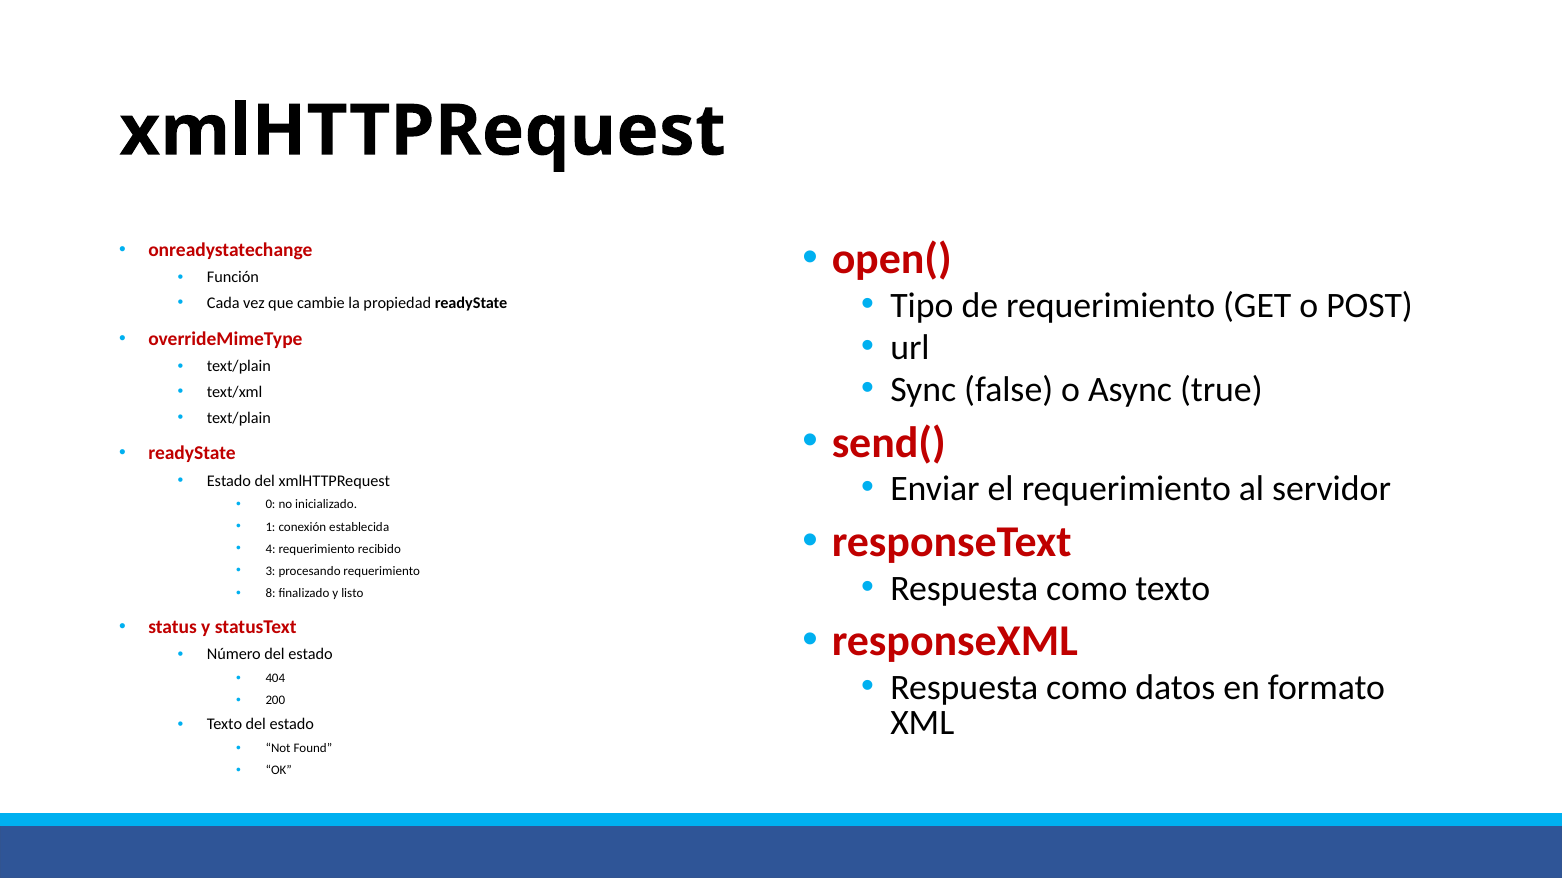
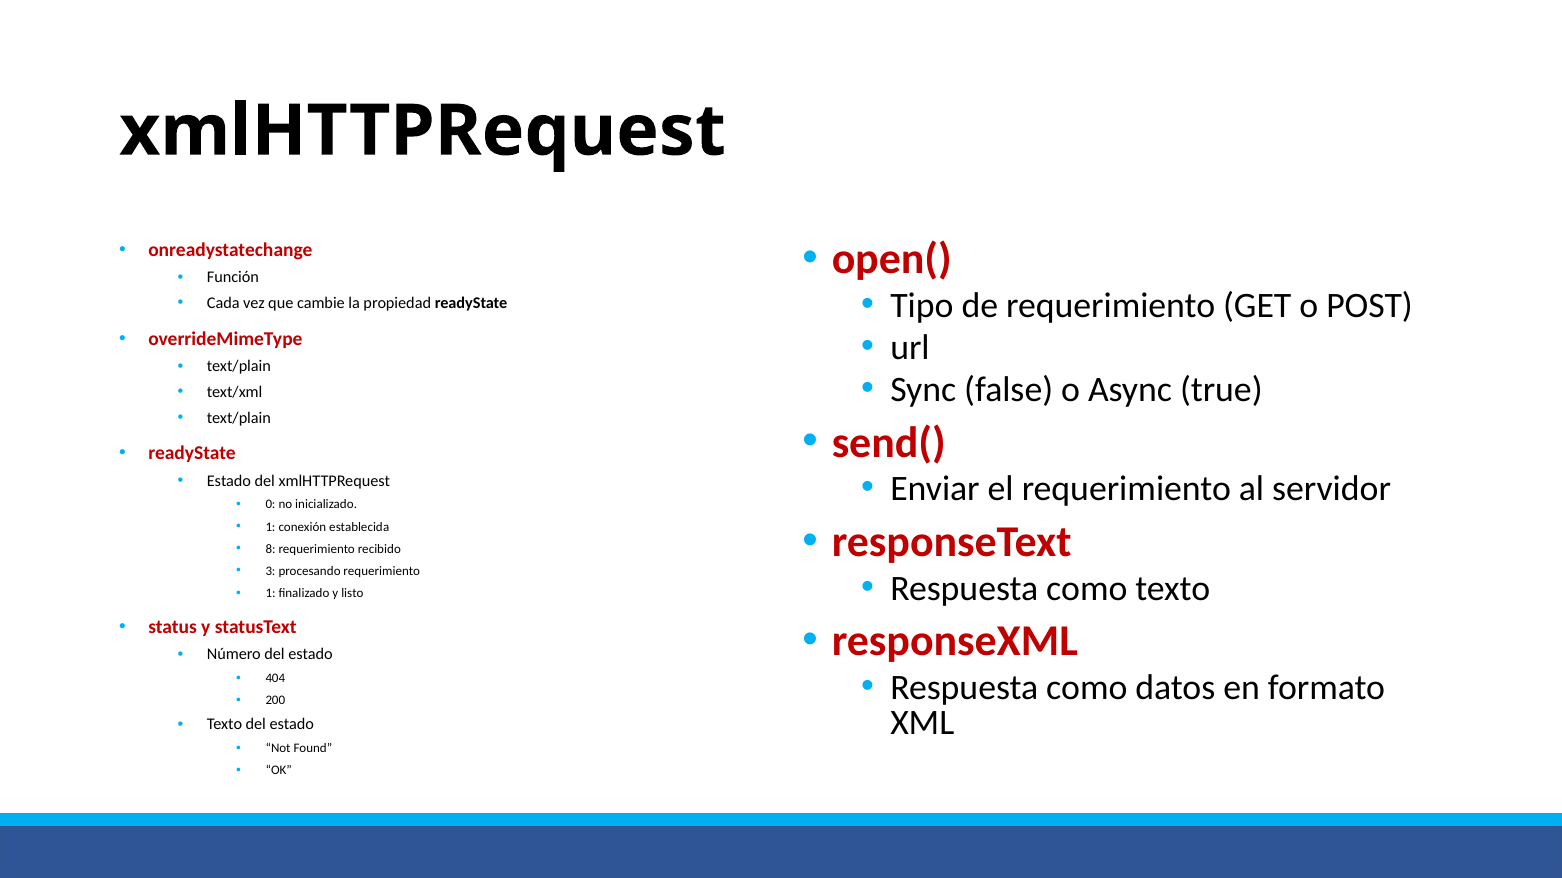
4: 4 -> 8 (271, 549)
8: 8 -> 1 (271, 594)
